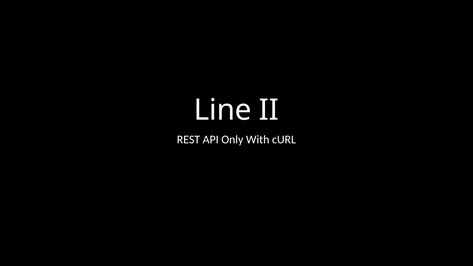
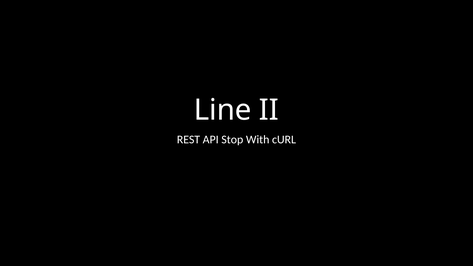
Only: Only -> Stop (232, 140)
